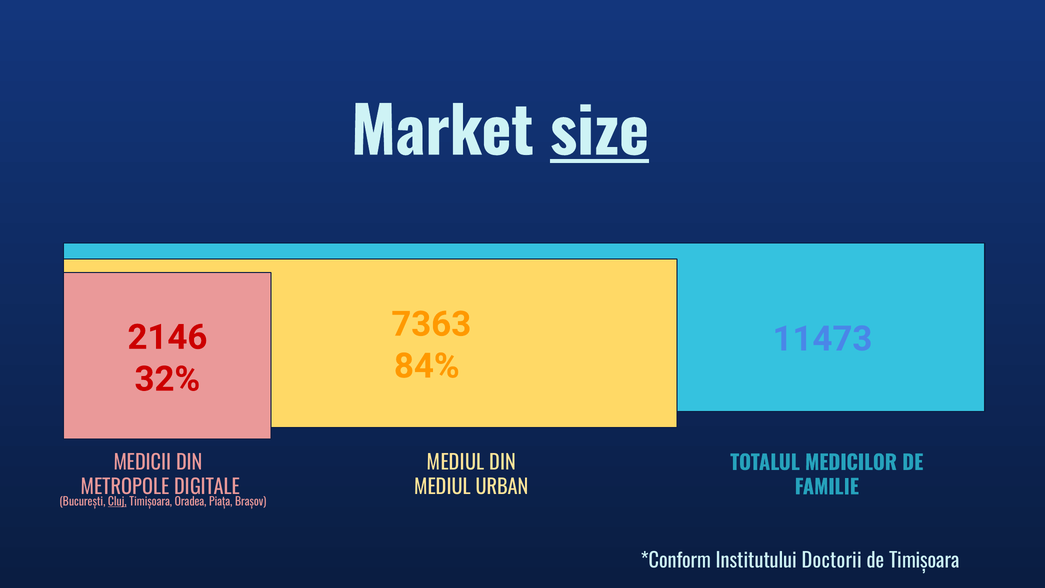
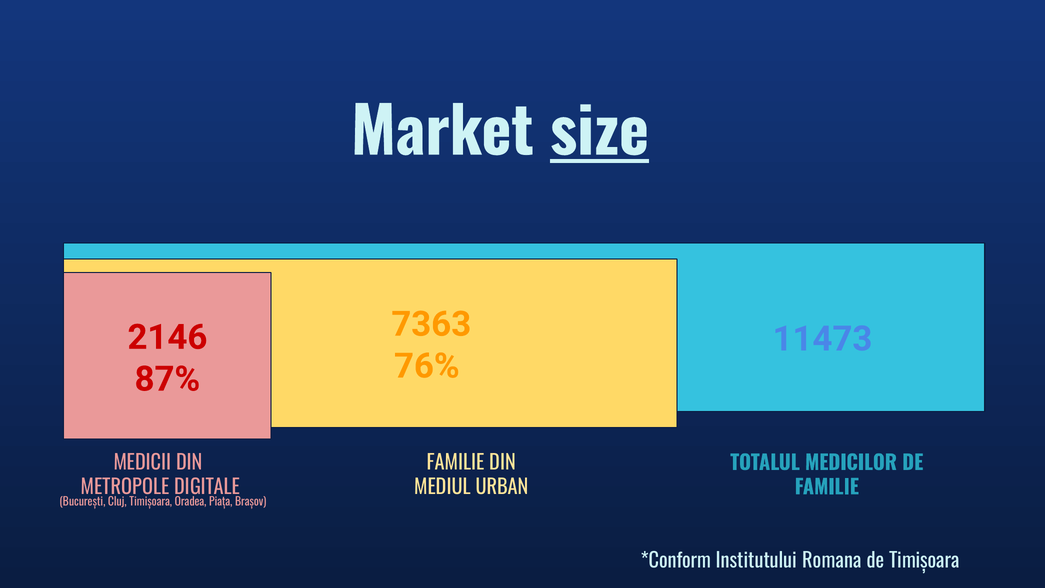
84%: 84% -> 76% (427, 366)
32%: 32% -> 87% (167, 379)
MEDIUL: MEDIUL -> FAMILIE (456, 463)
Cluj underline: present -> none (117, 502)
Doctorii: Doctorii -> Romana (832, 561)
